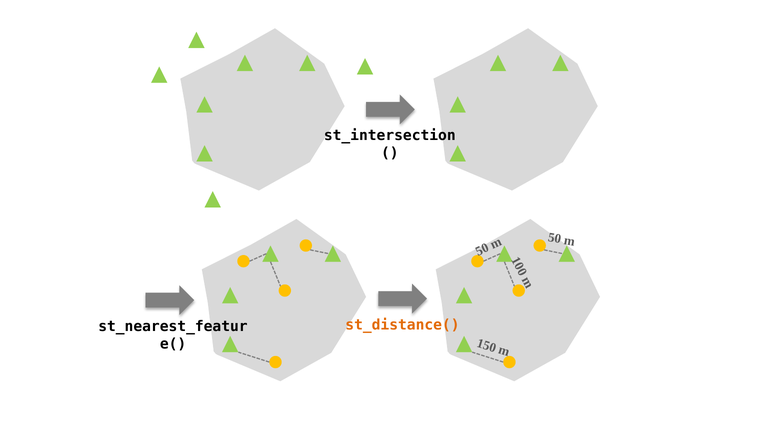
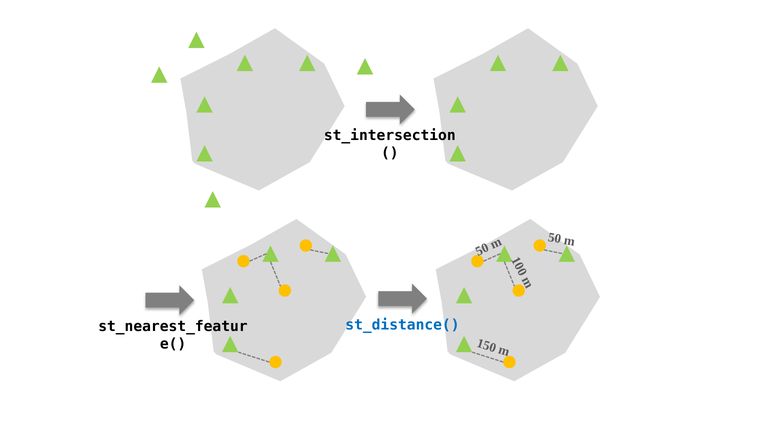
st_distance( colour: orange -> blue (402, 325)
